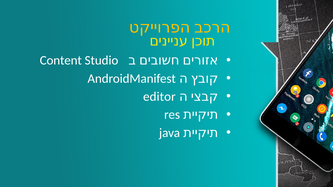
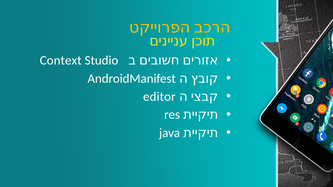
Content: Content -> Context (61, 61)
